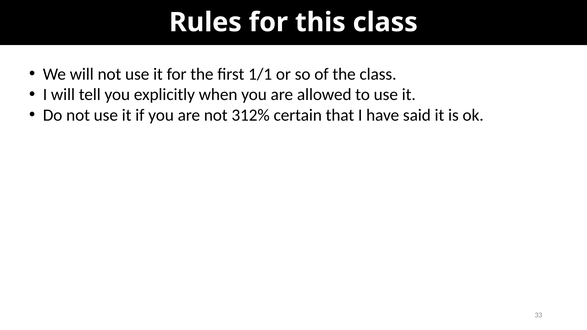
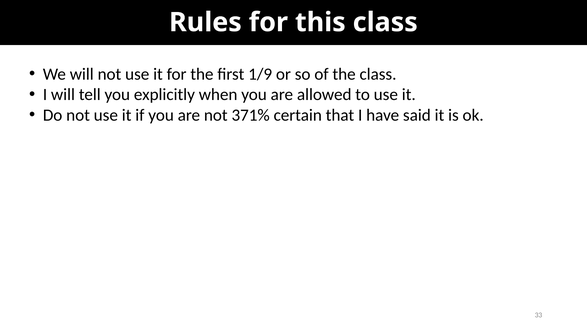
1/1: 1/1 -> 1/9 (260, 74)
312%: 312% -> 371% (251, 115)
